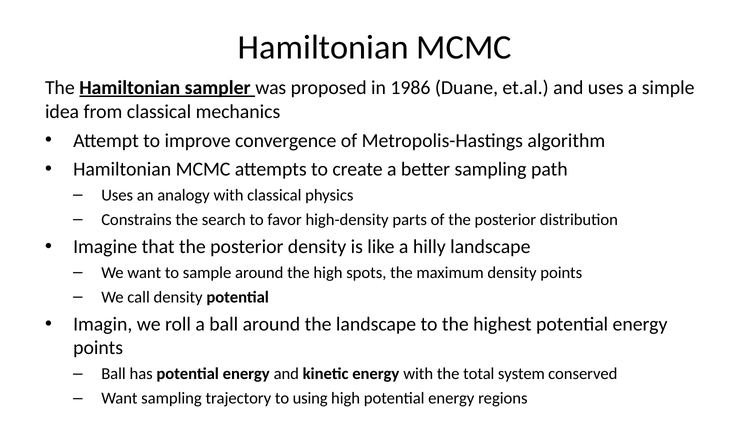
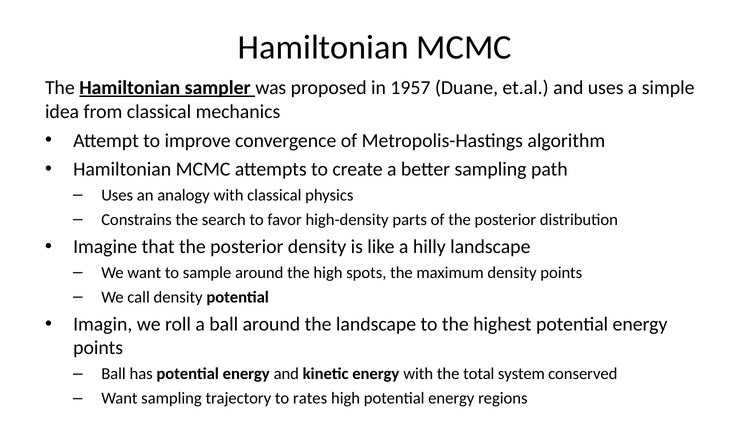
1986: 1986 -> 1957 (410, 88)
using: using -> rates (310, 398)
